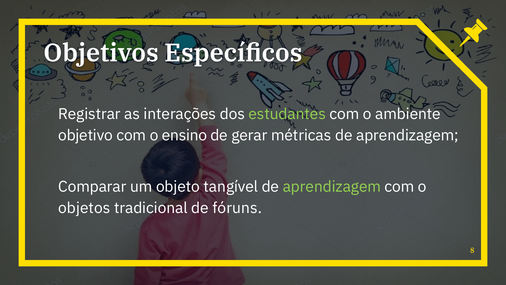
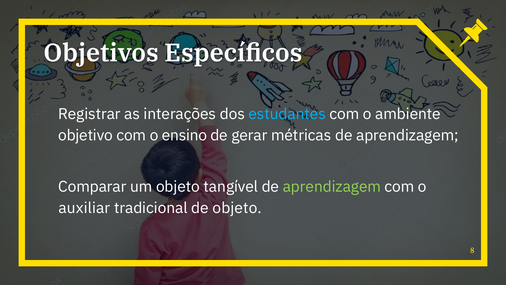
estudantes colour: light green -> light blue (287, 114)
objetos: objetos -> auxiliar (84, 208)
de fóruns: fóruns -> objeto (237, 208)
